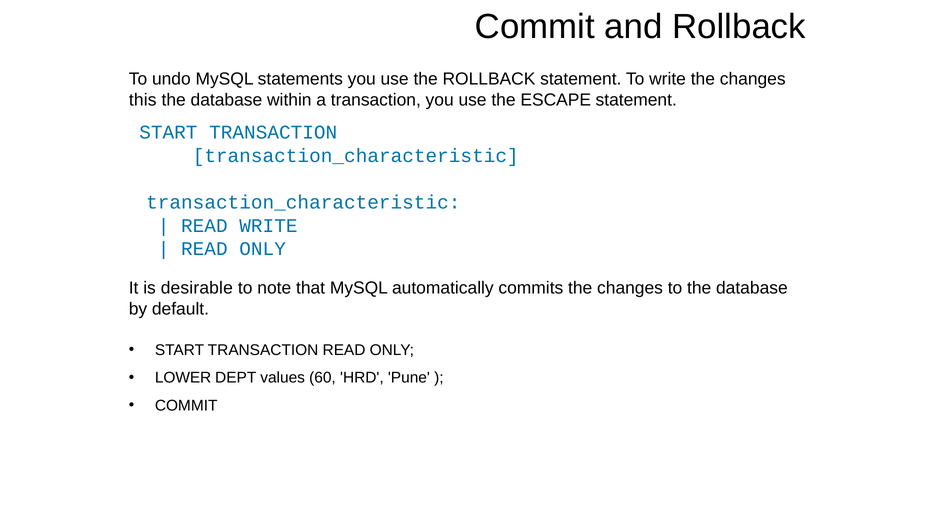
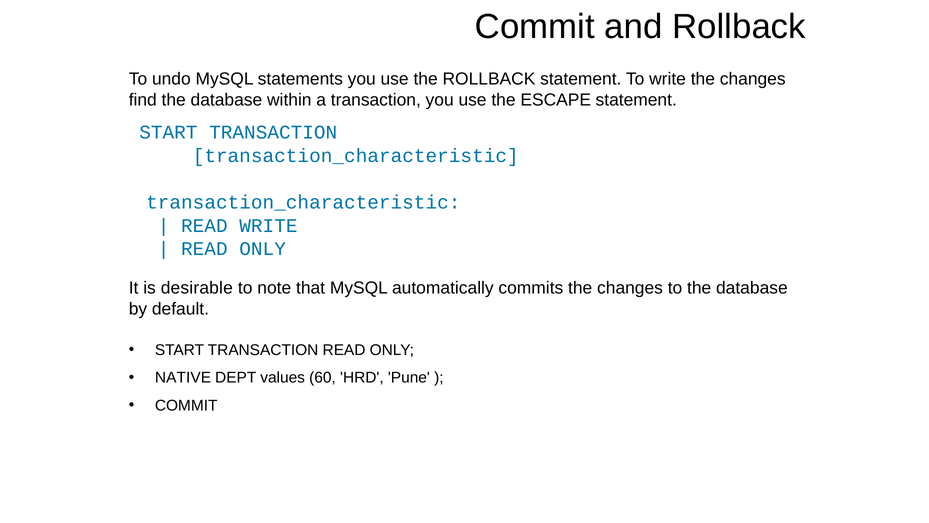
this: this -> find (143, 100)
LOWER: LOWER -> NATIVE (183, 378)
